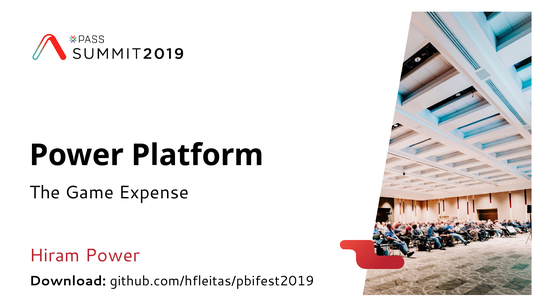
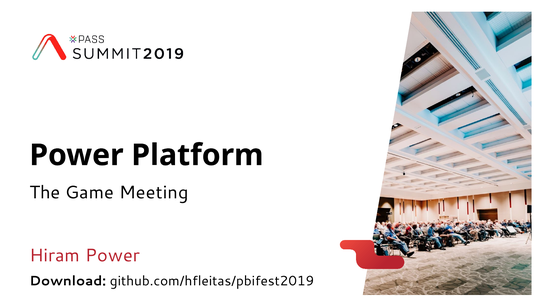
Expense: Expense -> Meeting (154, 192)
